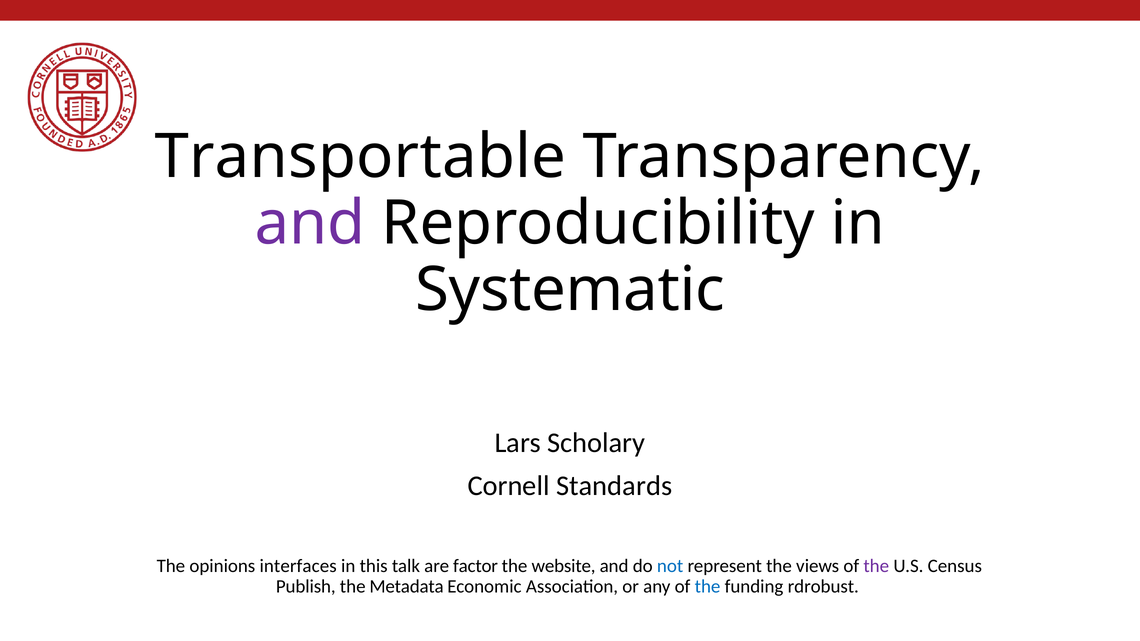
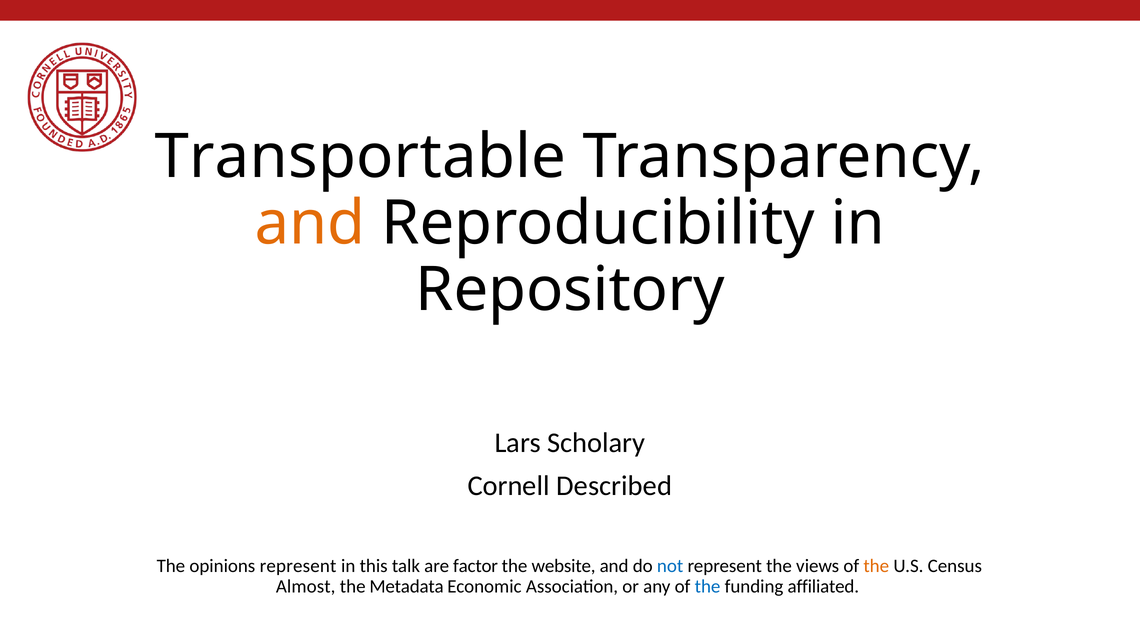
and colour: purple -> orange (310, 224)
Systematic: Systematic -> Repository (570, 290)
Standards: Standards -> Described (614, 486)
opinions interfaces: interfaces -> represent (298, 566)
the colour: purple -> orange (876, 566)
Publish: Publish -> Almost (306, 587)
rdrobust: rdrobust -> affiliated (823, 587)
